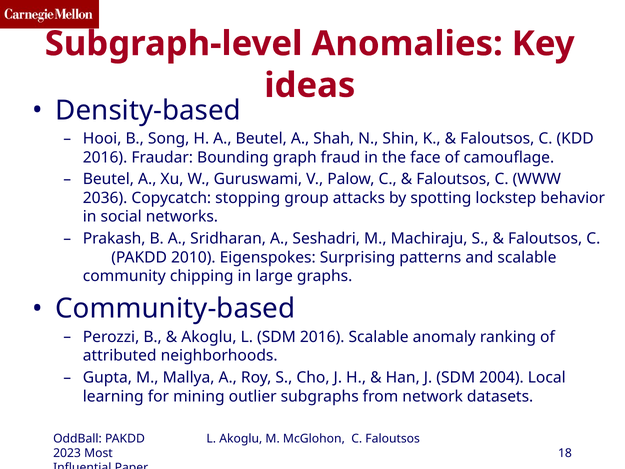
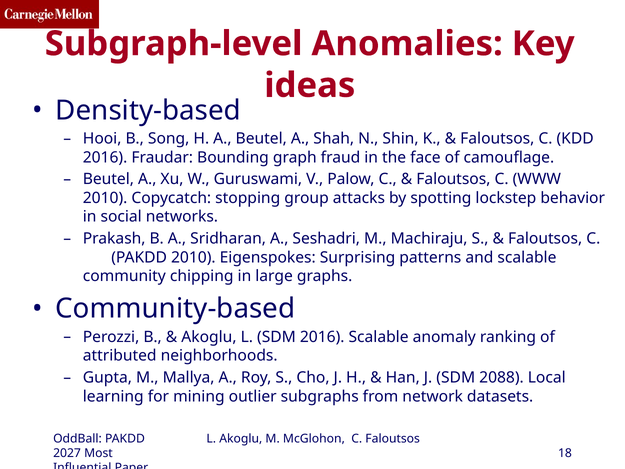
2036: 2036 -> 2010 (105, 198)
2004: 2004 -> 2088 (502, 377)
2023: 2023 -> 2027 (67, 453)
